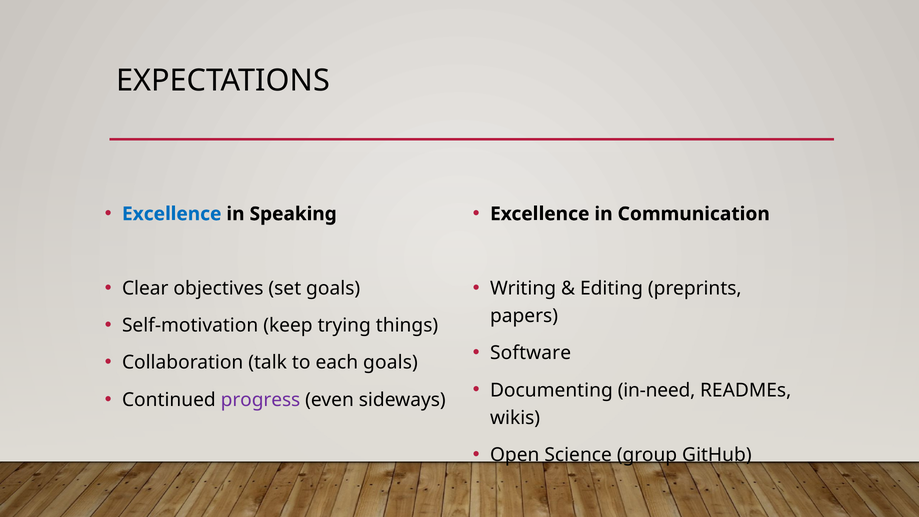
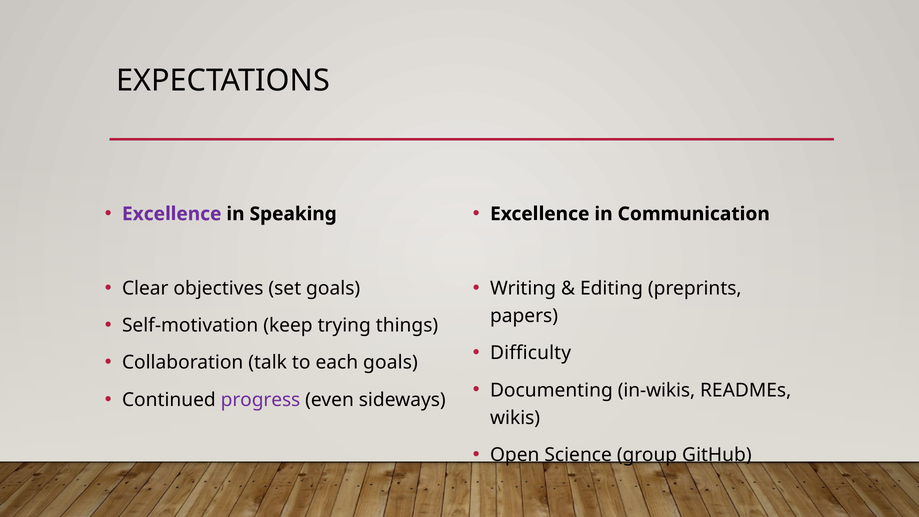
Excellence colour: blue -> purple (172, 214)
Software: Software -> Difficulty (531, 353)
in-need: in-need -> in-wikis (656, 390)
